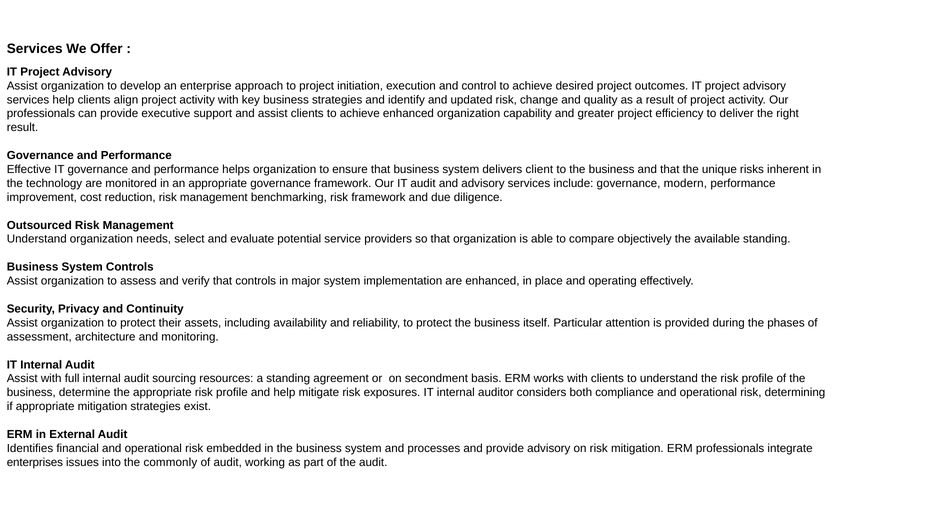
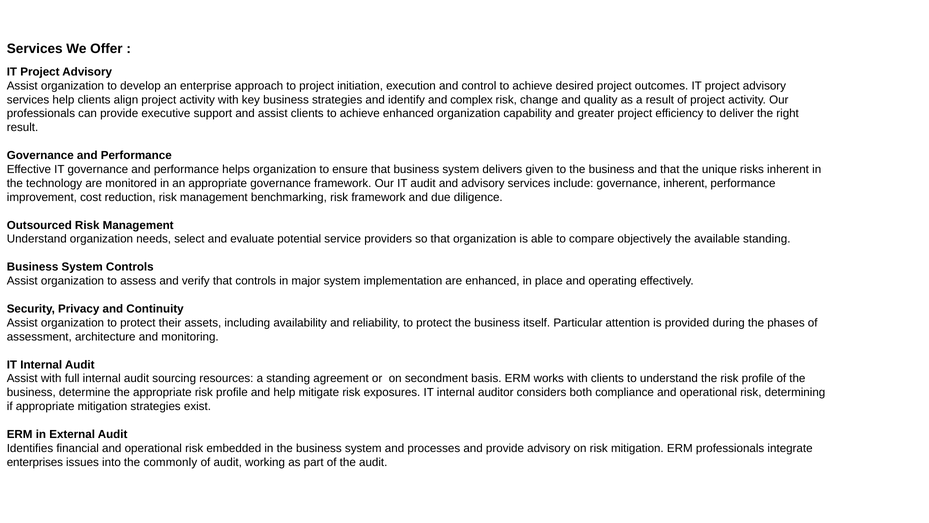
updated: updated -> complex (472, 100)
client: client -> given (539, 169)
governance modern: modern -> inherent (685, 183)
